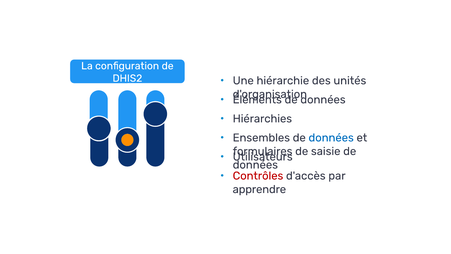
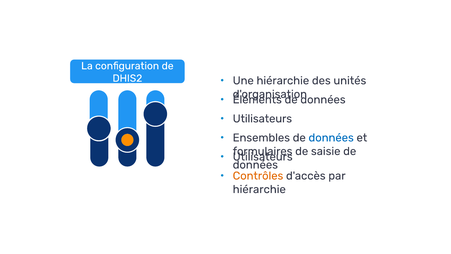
Hiérarchies: Hiérarchies -> Utilisateurs (262, 119)
Contrôles colour: red -> orange (258, 176)
apprendre: apprendre -> hiérarchie (259, 189)
